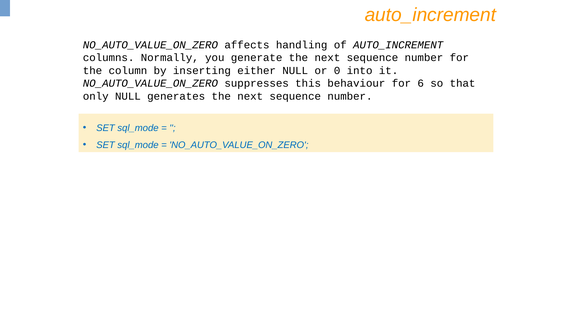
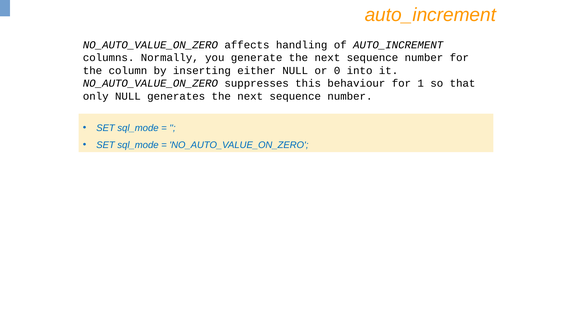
6: 6 -> 1 (421, 84)
